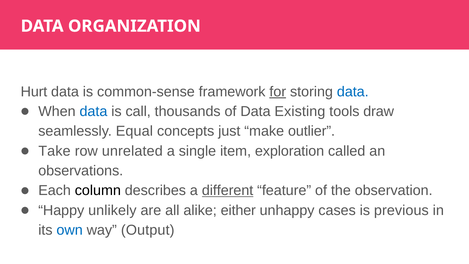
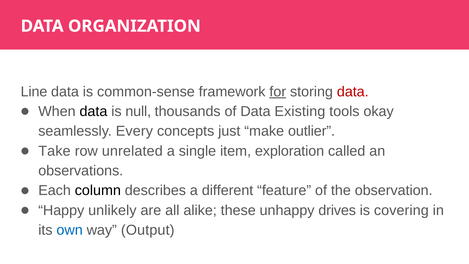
Hurt: Hurt -> Line (34, 92)
data colour: blue -> red (353, 92)
data colour: blue -> black (93, 111)
call: call -> null (138, 111)
draw: draw -> okay (379, 111)
Equal: Equal -> Every (134, 131)
different underline: present -> none (228, 190)
either: either -> these (238, 210)
cases: cases -> drives (337, 210)
previous: previous -> covering (401, 210)
